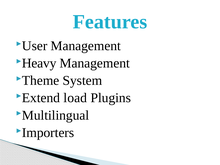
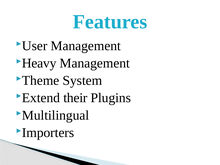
load: load -> their (75, 98)
